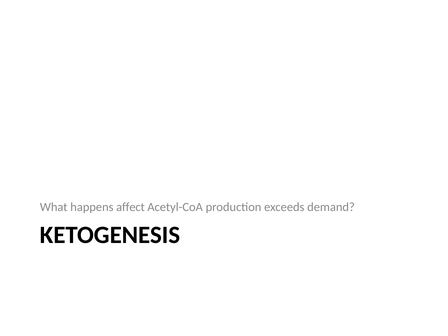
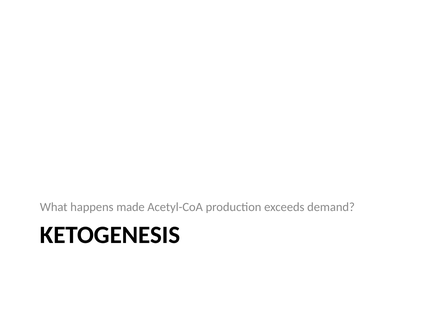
affect: affect -> made (130, 207)
